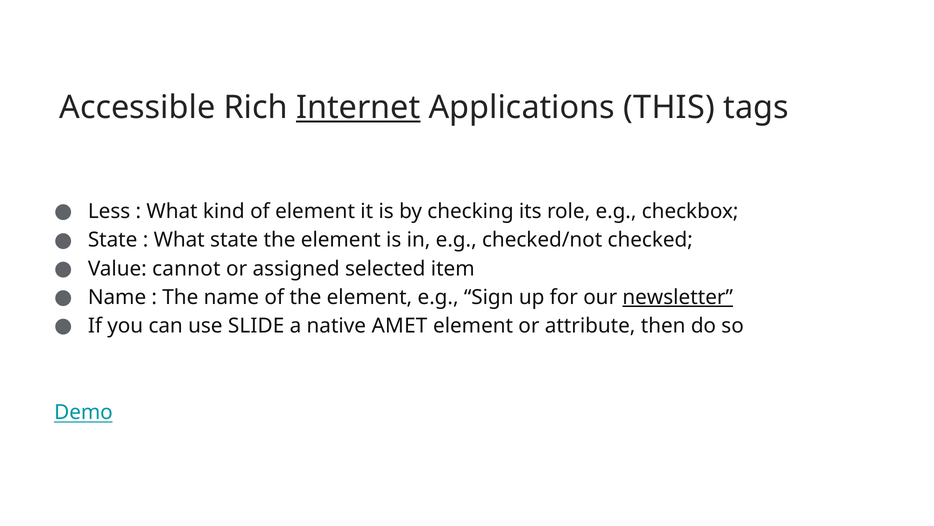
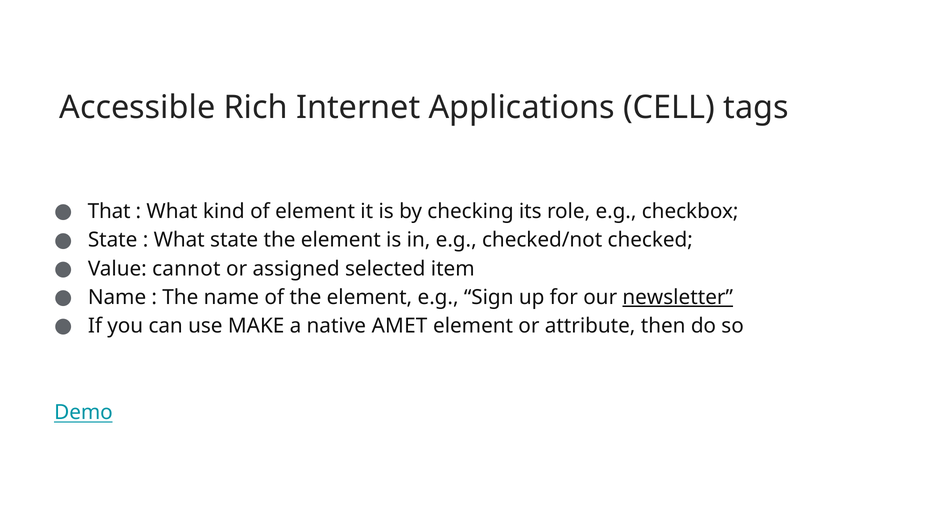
Internet underline: present -> none (358, 107)
THIS: THIS -> CELL (669, 107)
Less: Less -> That (109, 211)
SLIDE: SLIDE -> MAKE (256, 326)
